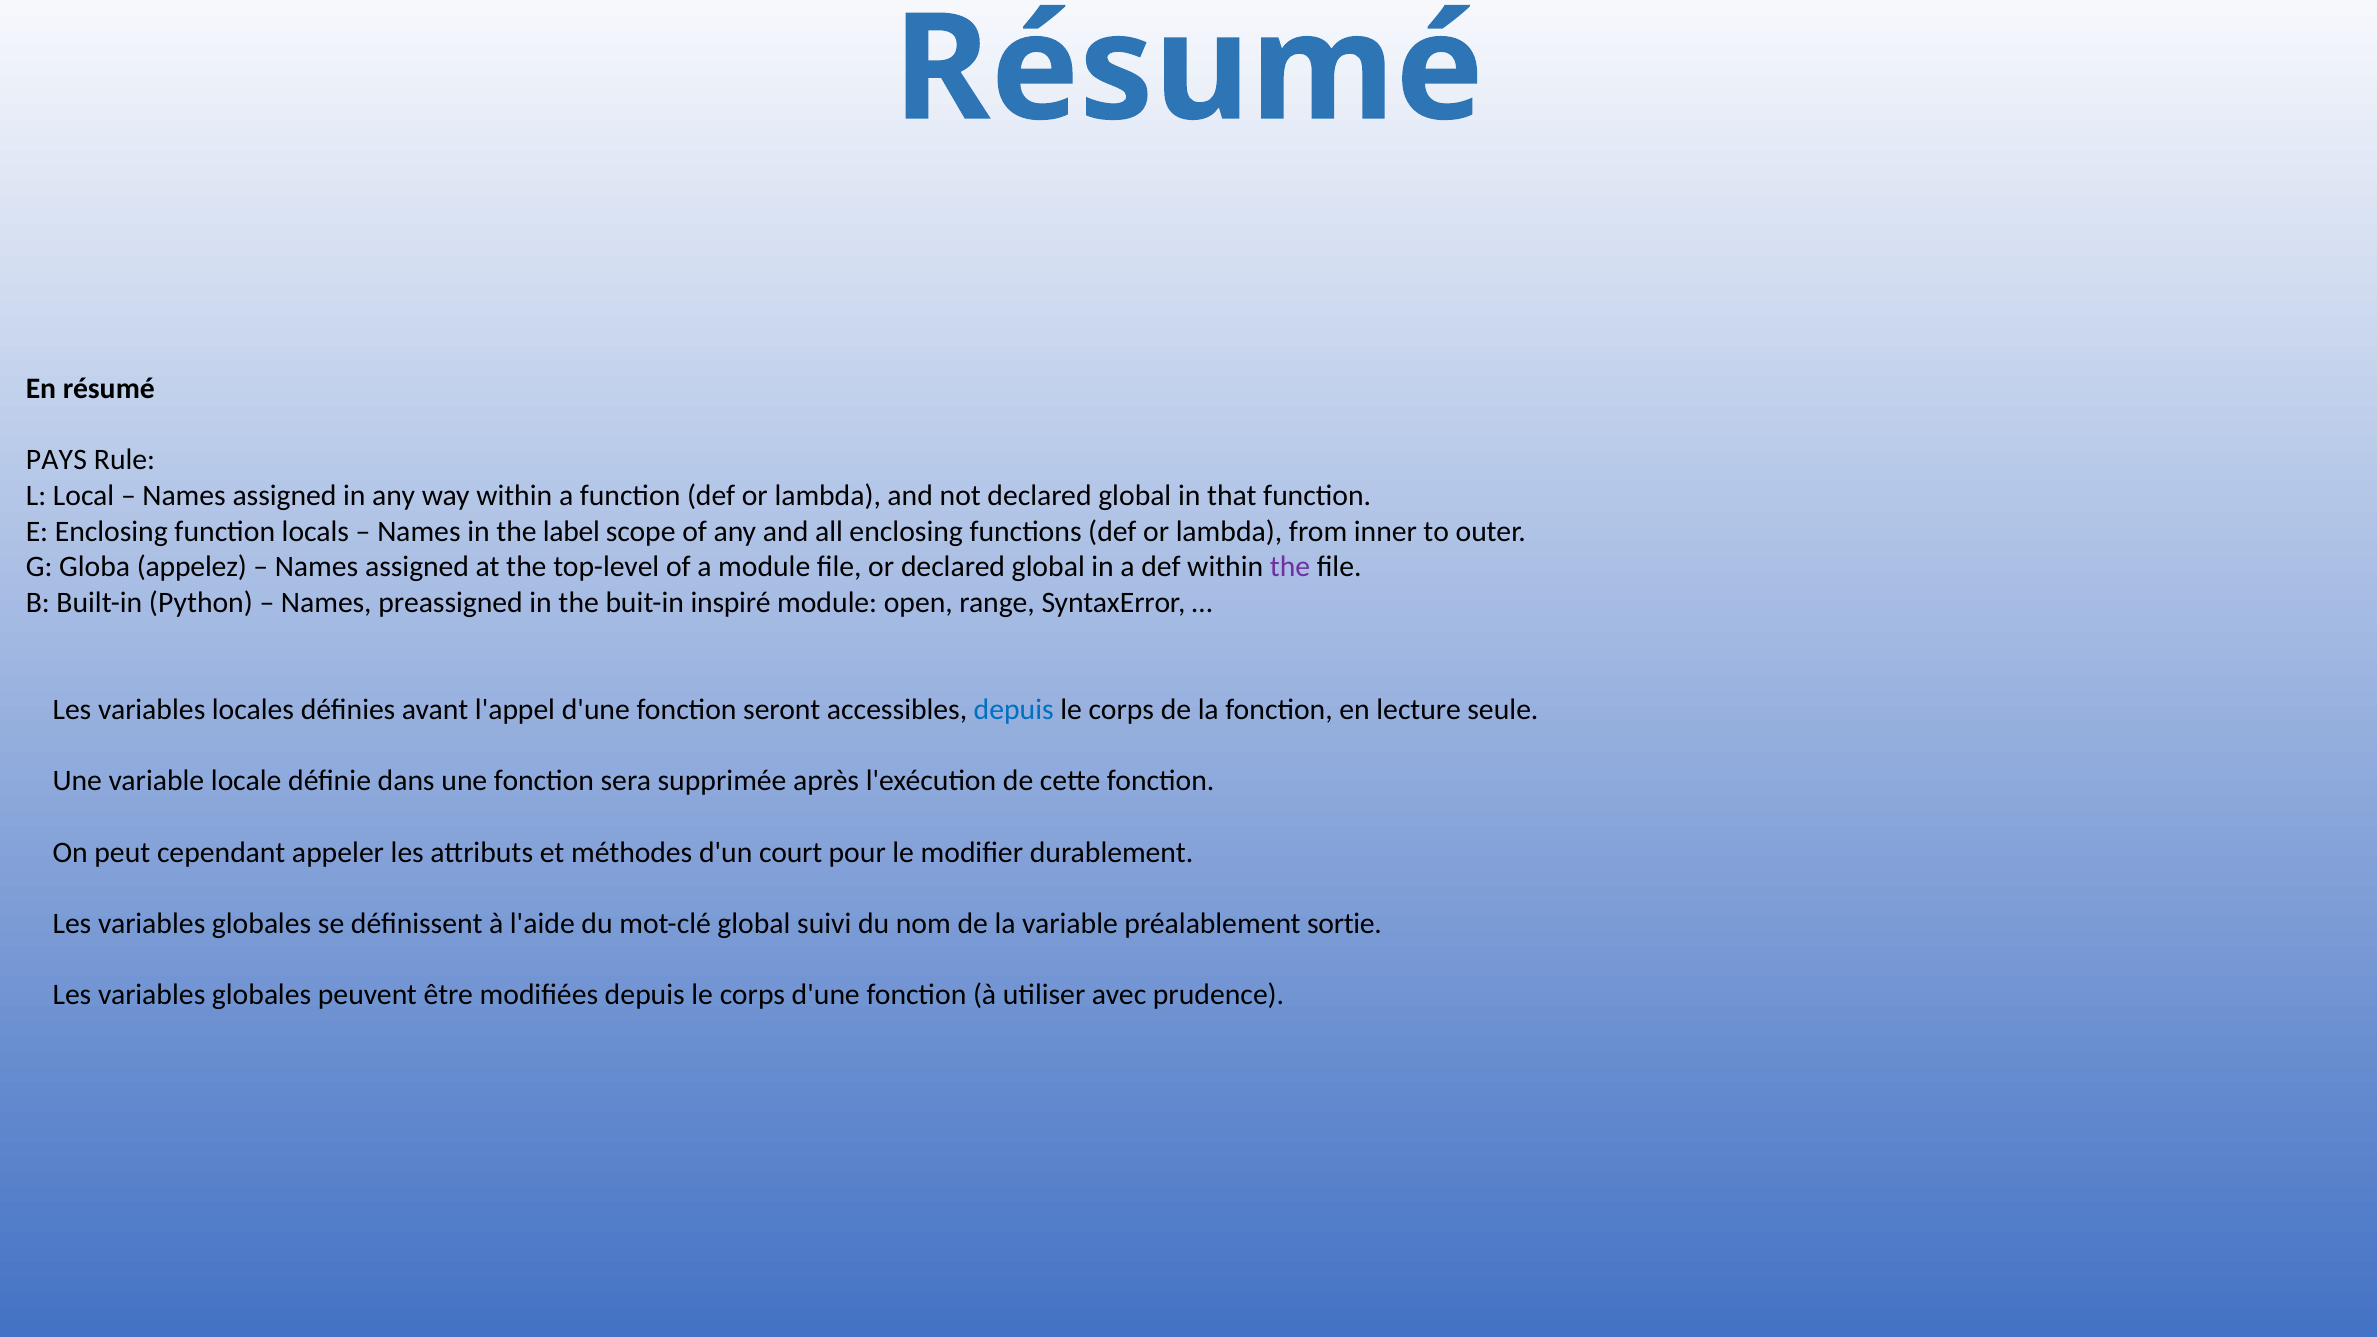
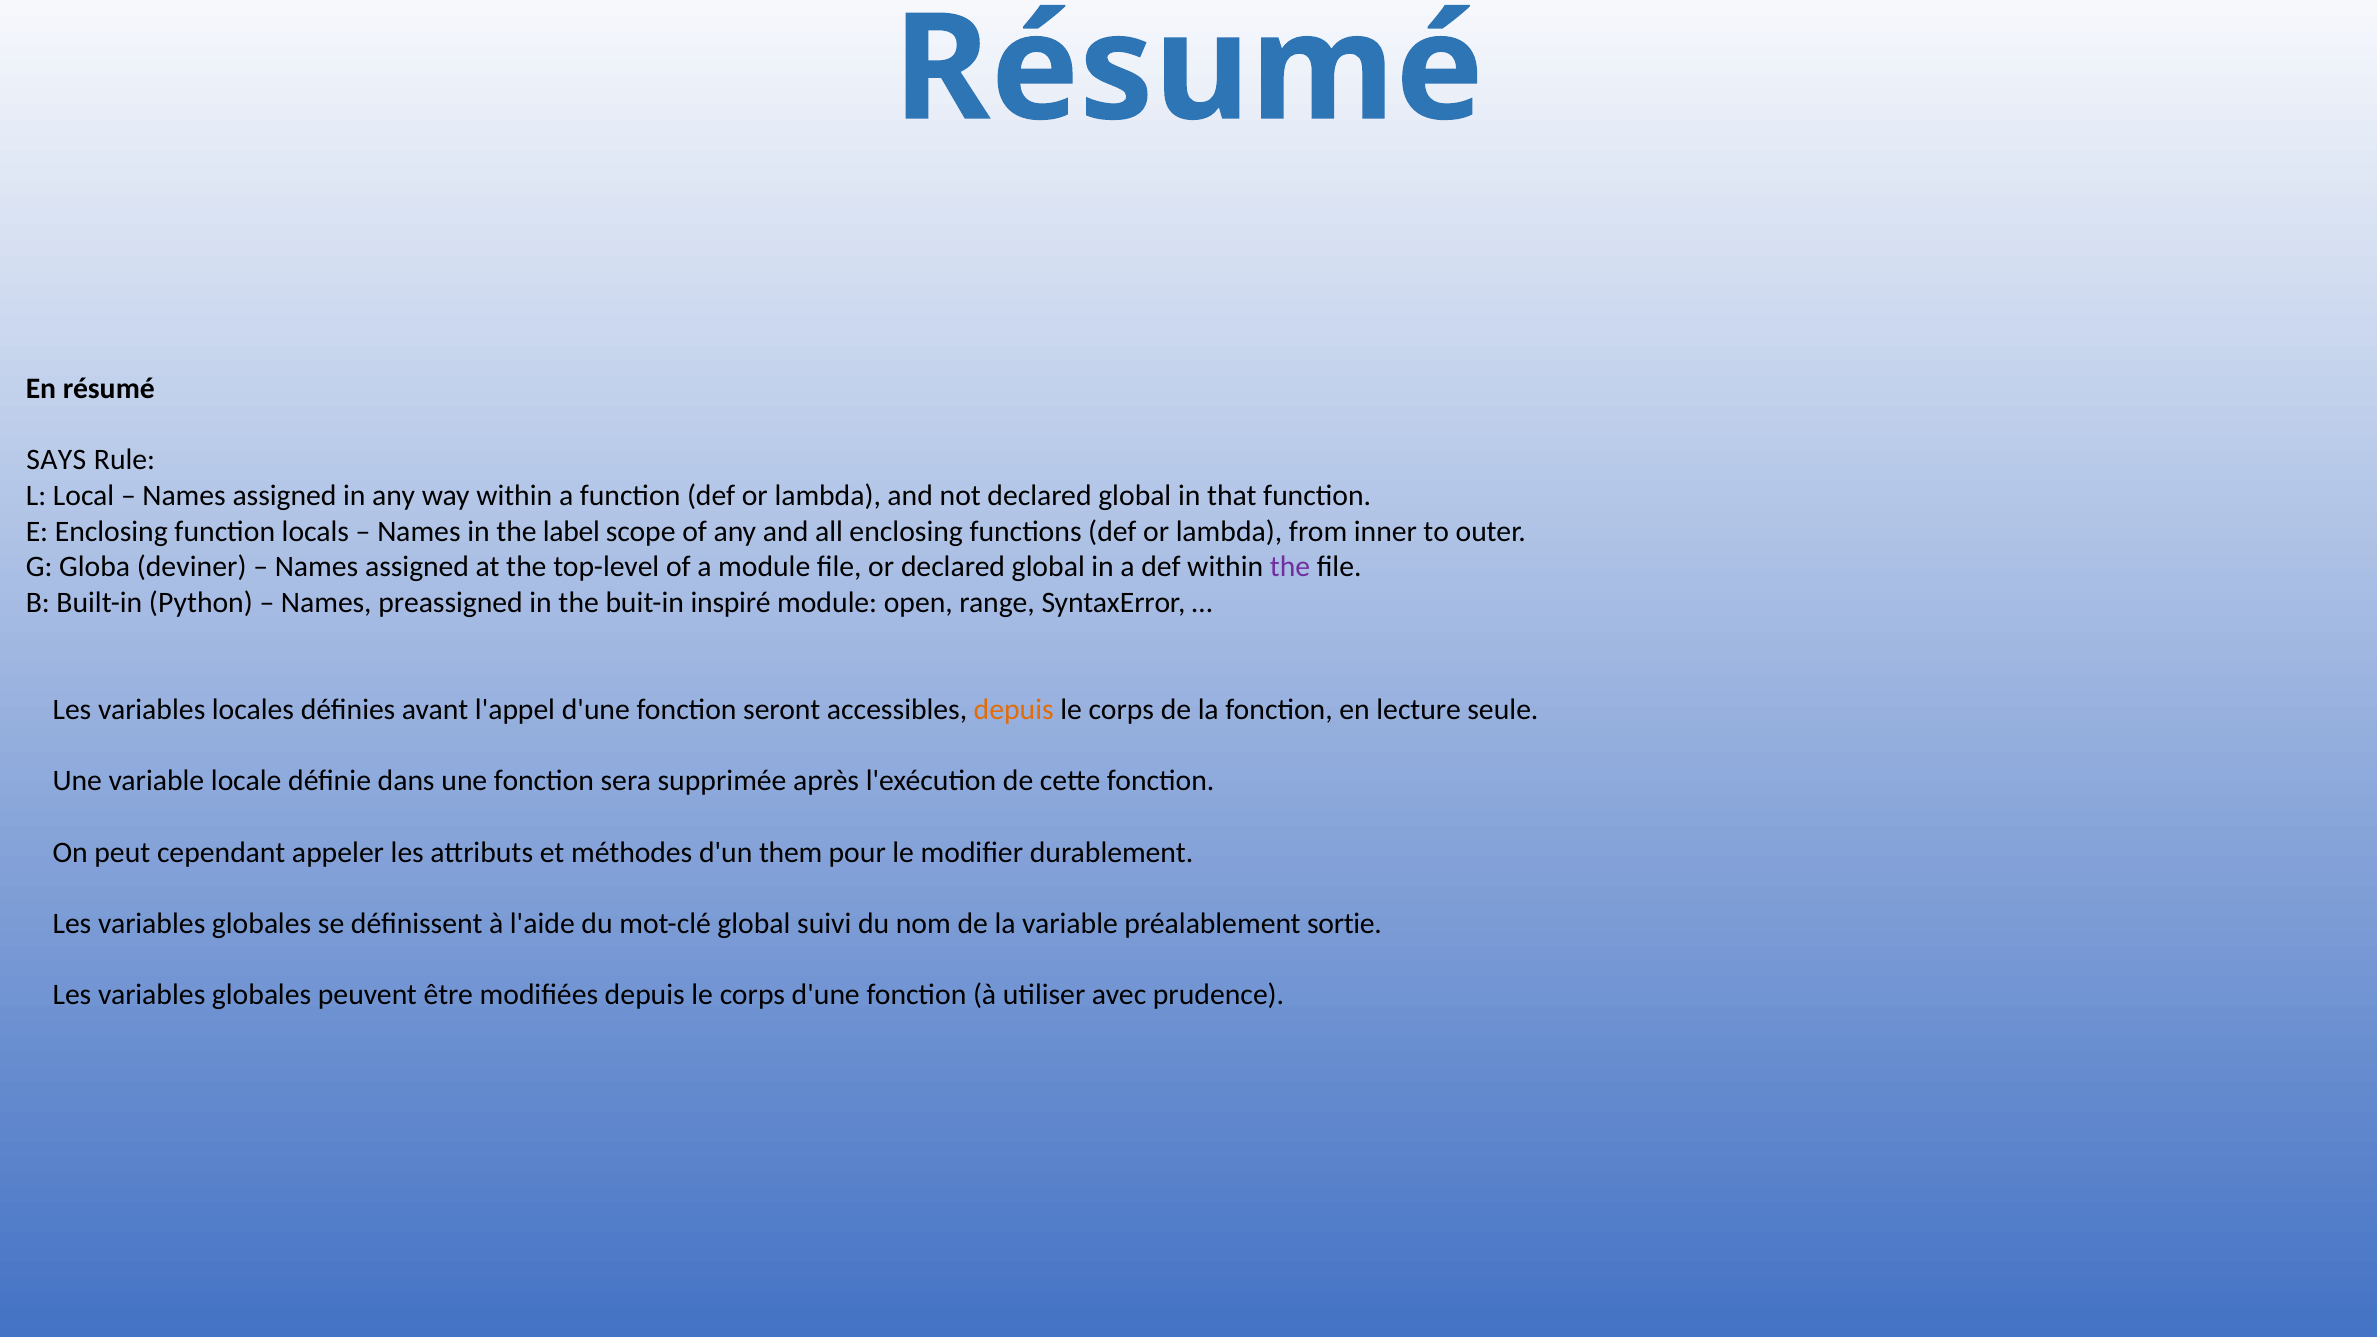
PAYS: PAYS -> SAYS (56, 460)
appelez: appelez -> deviner (192, 567)
depuis colour: blue -> orange (1014, 710)
court: court -> them (791, 852)
